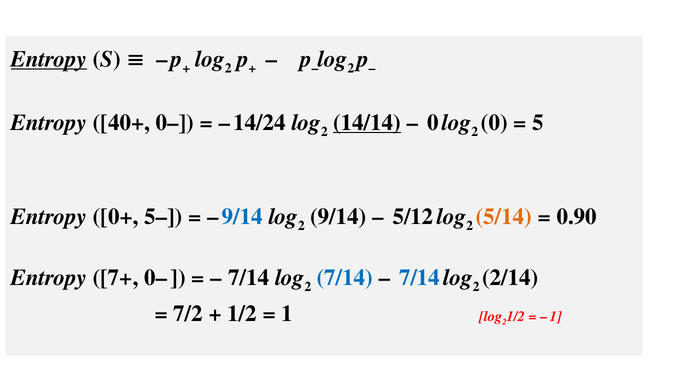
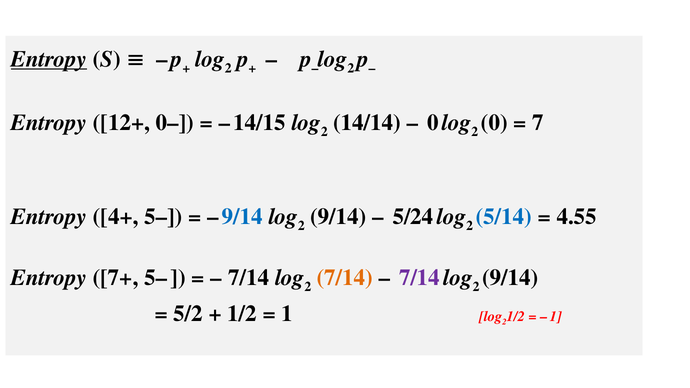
40+: 40+ -> 12+ (121, 123)
14/24: 14/24 -> 14/15 (260, 123)
14/14 underline: present -> none (367, 123)
5: 5 -> 7 (538, 123)
0+: 0+ -> 4+ (116, 217)
5/12: 5/12 -> 5/24 (413, 217)
5/14 colour: orange -> blue (504, 217)
0.90: 0.90 -> 4.55 (577, 217)
7+ 0–: 0– -> 5– (156, 278)
7/14 colour: blue -> orange (345, 278)
7/14 colour: blue -> purple (420, 278)
2/14: 2/14 -> 9/14 (510, 278)
7/2: 7/2 -> 5/2 (188, 314)
